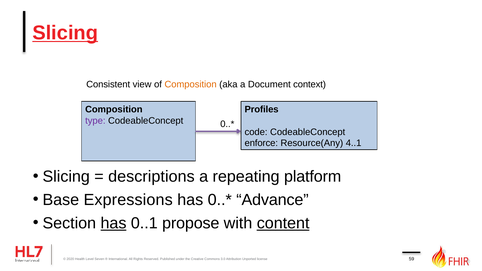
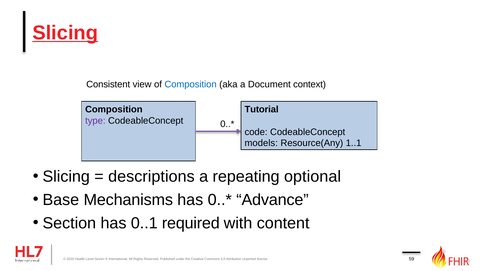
Composition colour: orange -> blue (191, 84)
Profiles: Profiles -> Tutorial (262, 109)
enforce: enforce -> models (261, 143)
4..1: 4..1 -> 1..1 (354, 143)
platform: platform -> optional (313, 177)
Expressions: Expressions -> Mechanisms (128, 200)
has underline: present -> none (114, 223)
propose: propose -> required (191, 223)
content underline: present -> none (283, 223)
